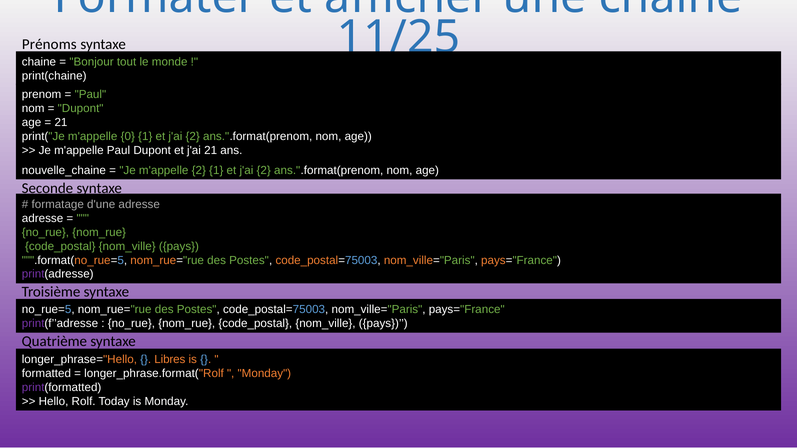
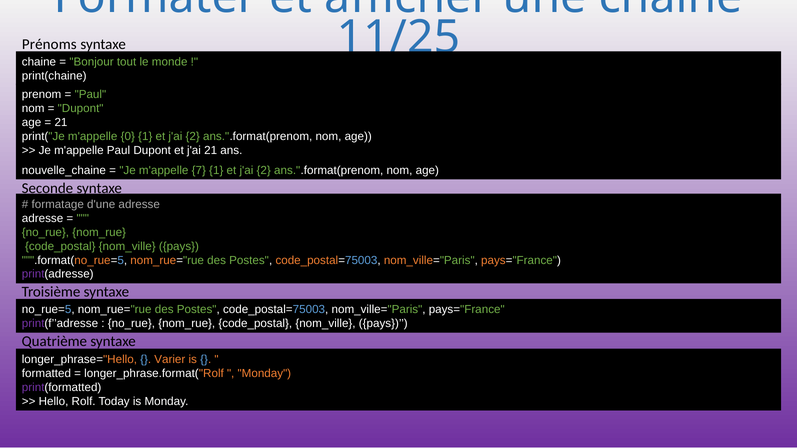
m'appelle 2: 2 -> 7 (199, 170)
Libres: Libres -> Varier (170, 360)
